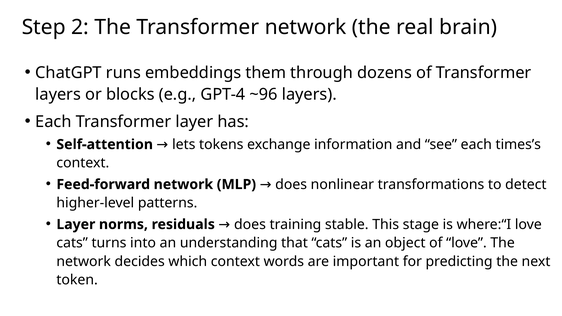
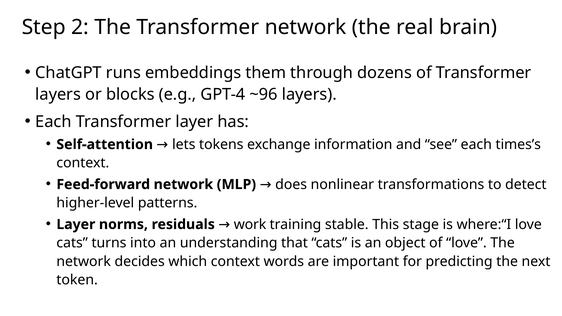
residuals does: does -> work (250, 224)
